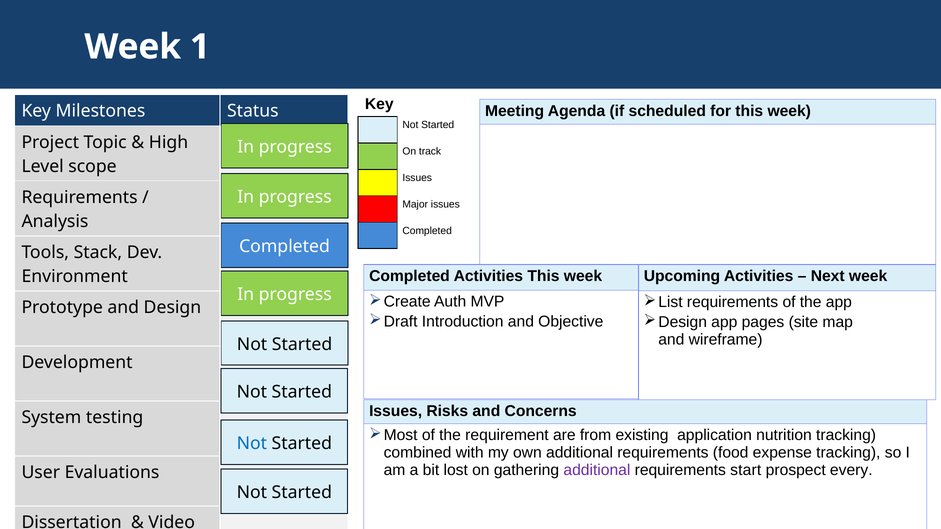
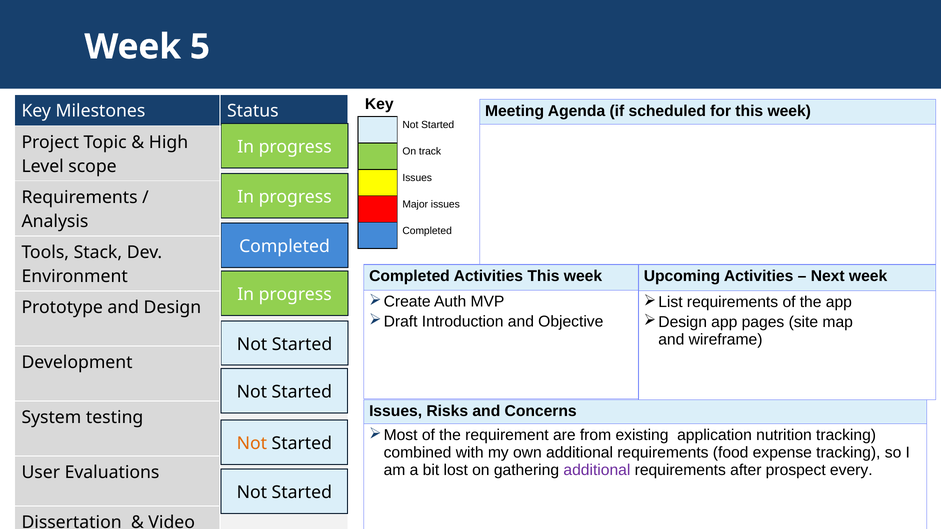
1: 1 -> 5 (200, 47)
Not colour: blue -> orange (252, 444)
start: start -> after (746, 470)
